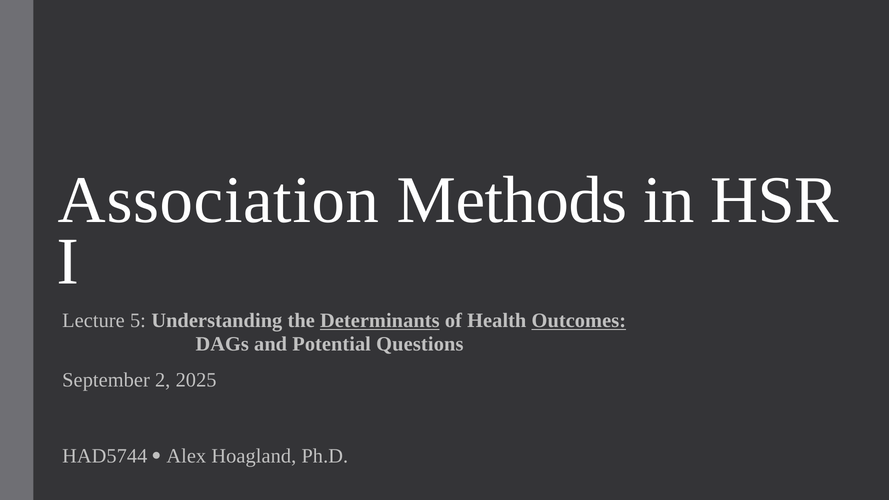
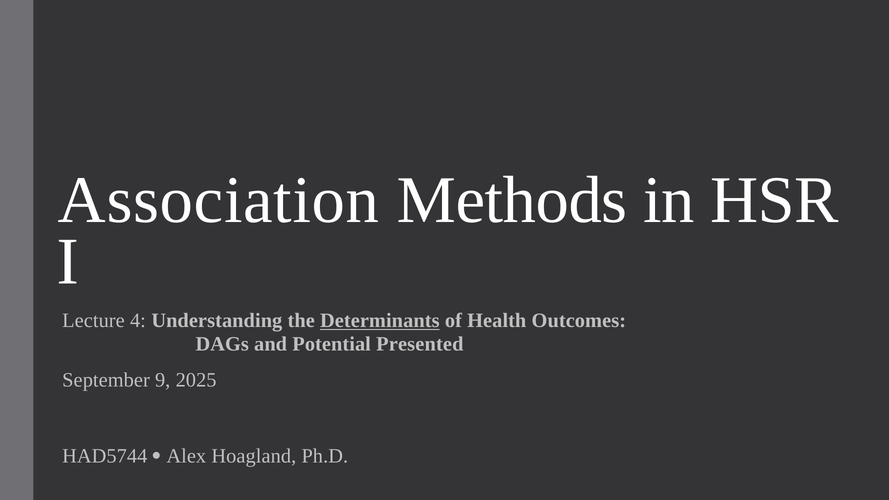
5: 5 -> 4 (138, 321)
Outcomes underline: present -> none (579, 321)
Questions: Questions -> Presented (420, 344)
2: 2 -> 9 (163, 380)
